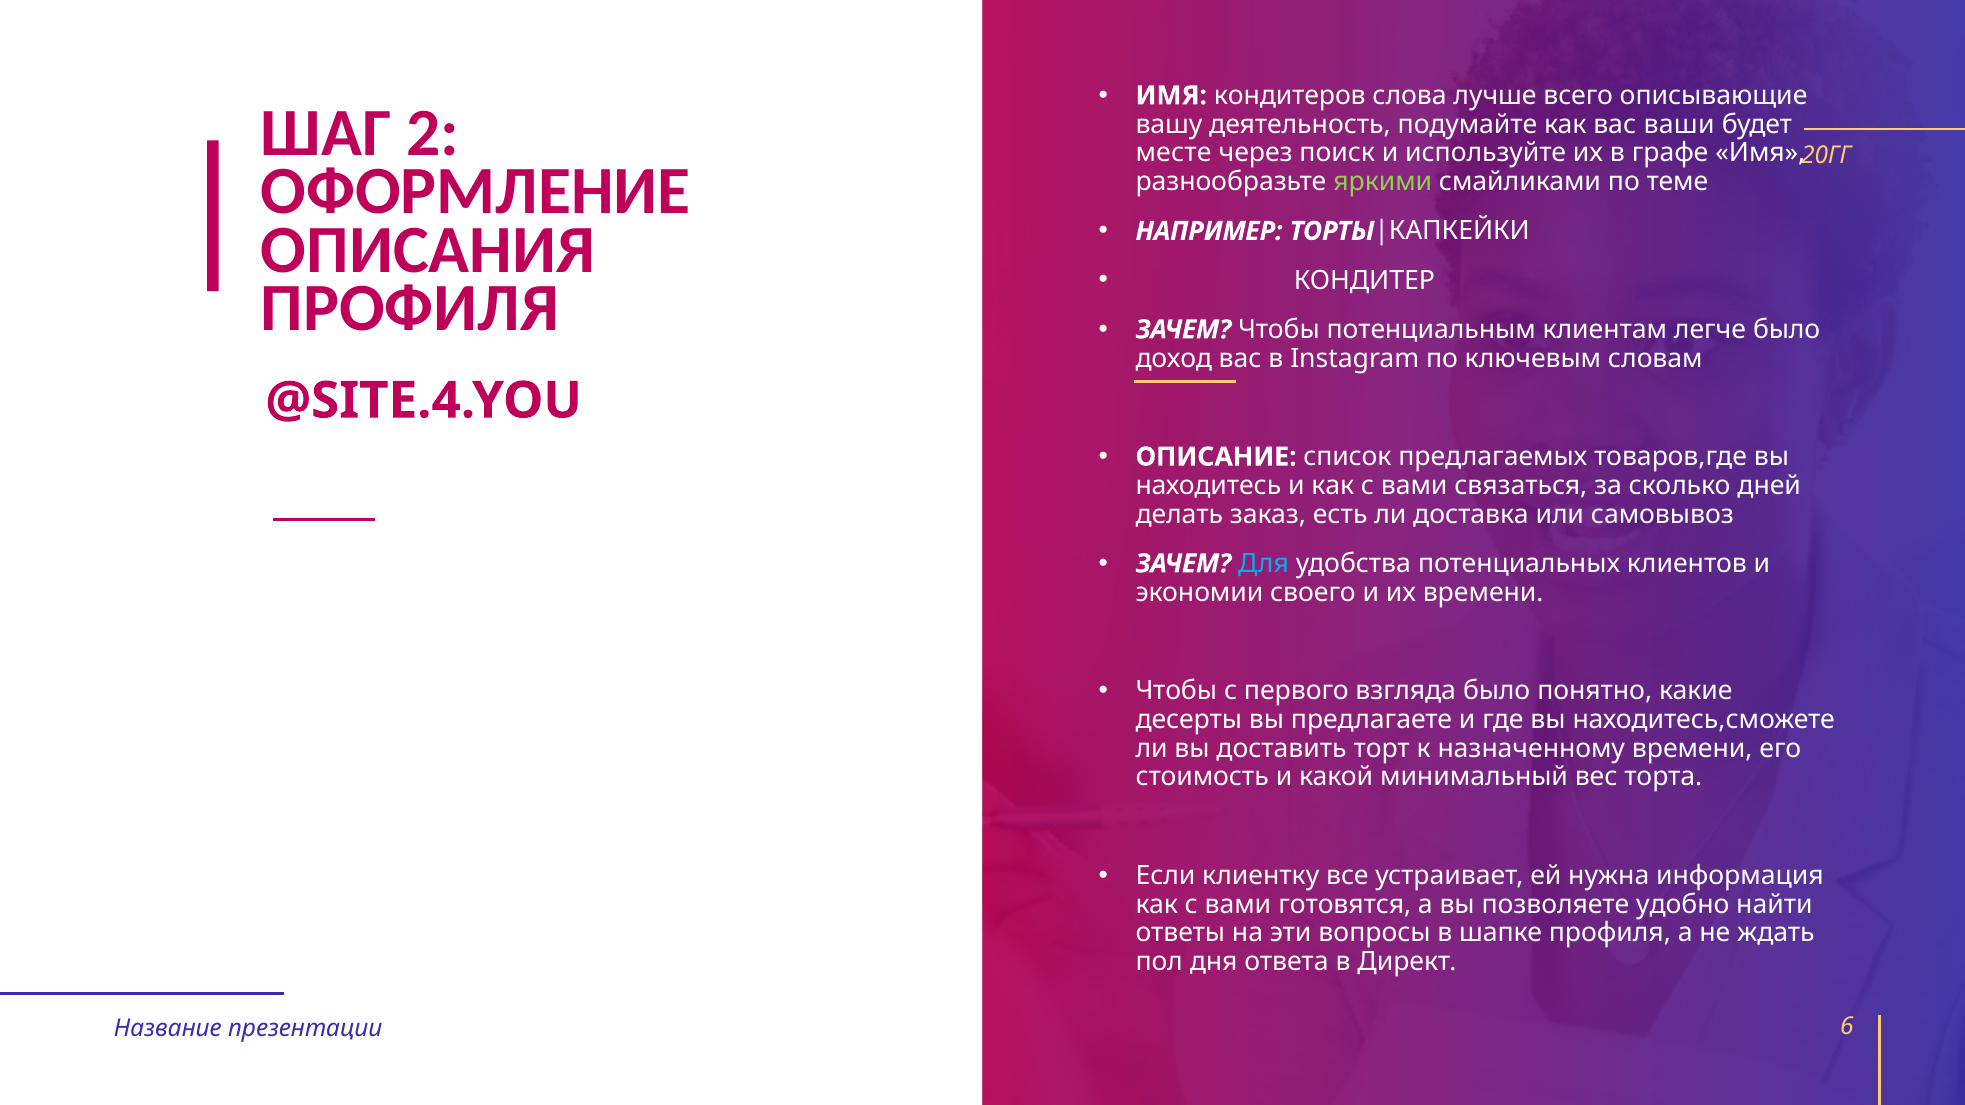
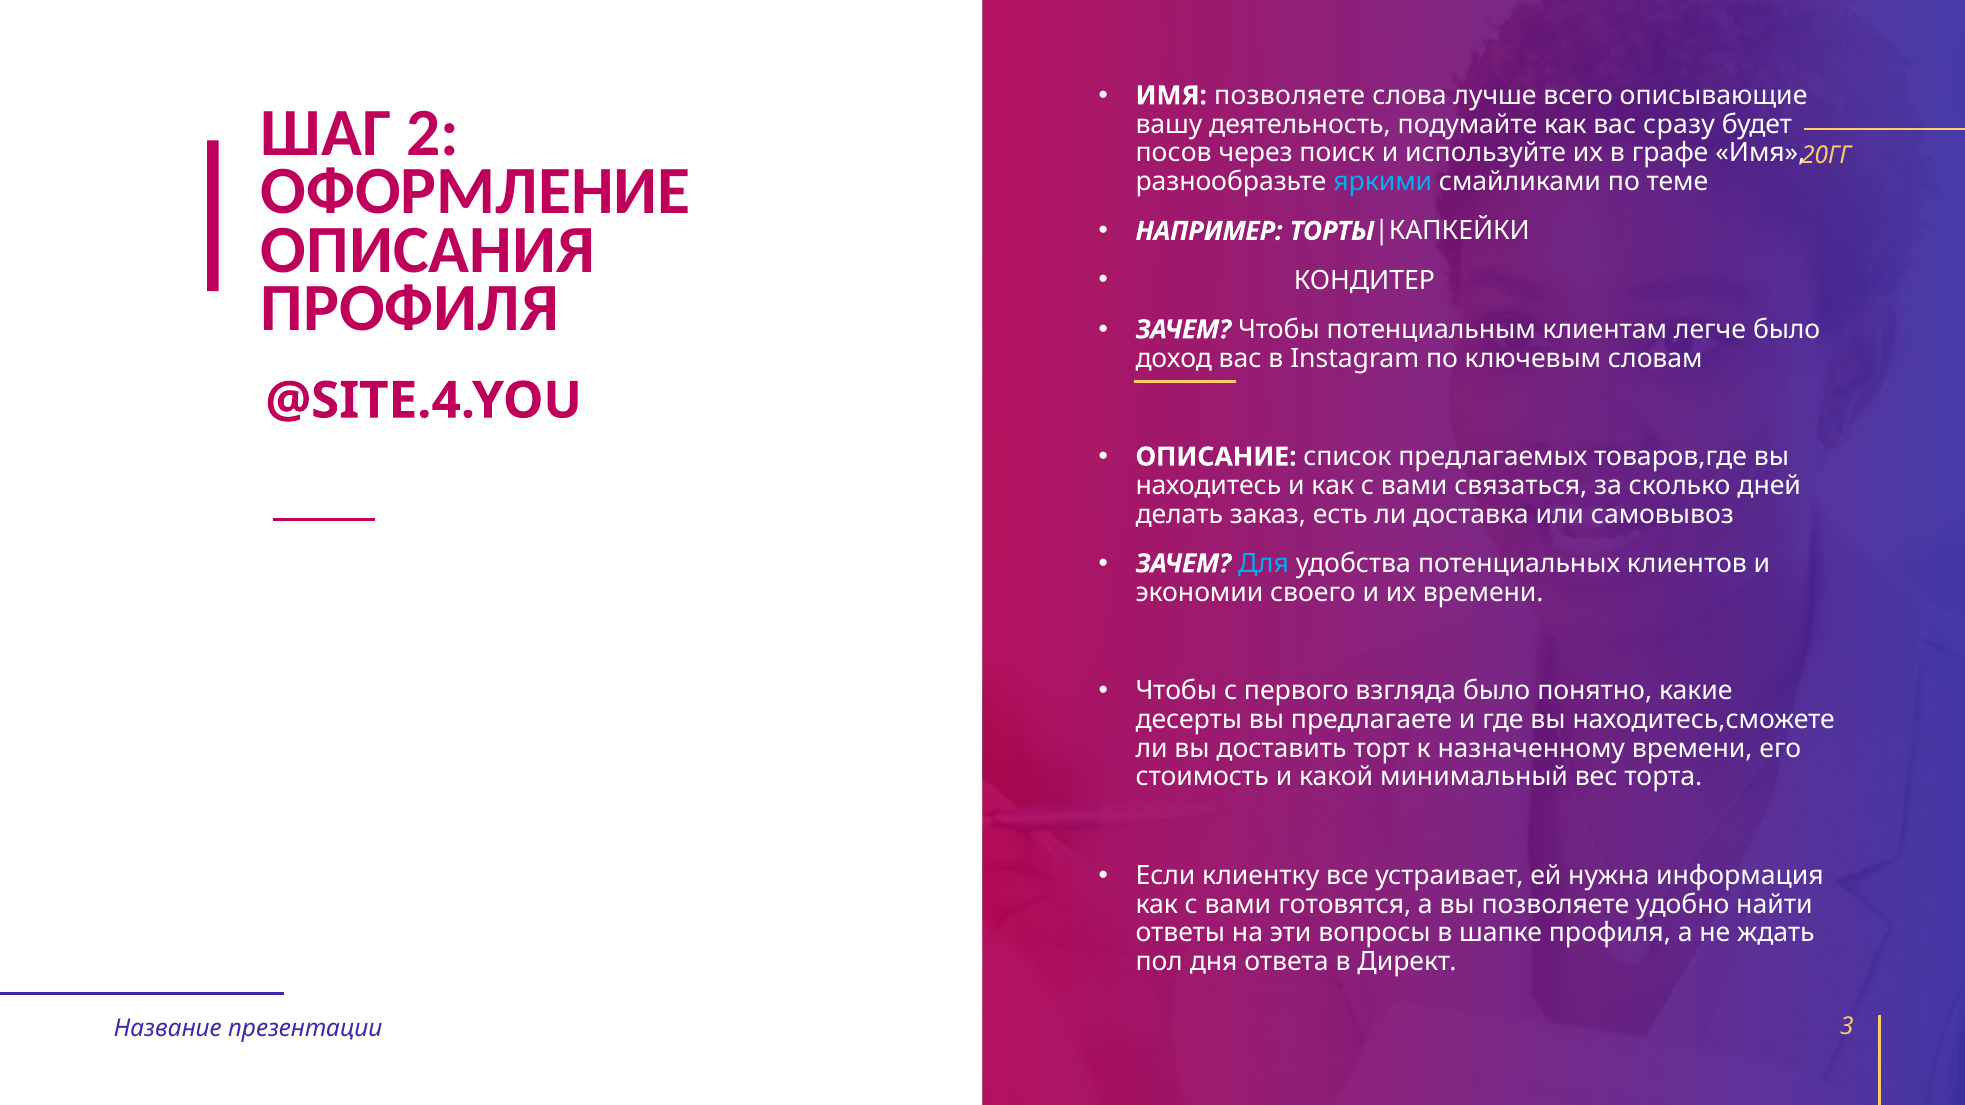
ИМЯ кондитеров: кондитеров -> позволяете (1290, 96)
ваши: ваши -> сразу (1679, 124)
месте: месте -> посов (1174, 153)
яркими colour: light green -> light blue (1383, 182)
6: 6 -> 3 (1847, 1026)
